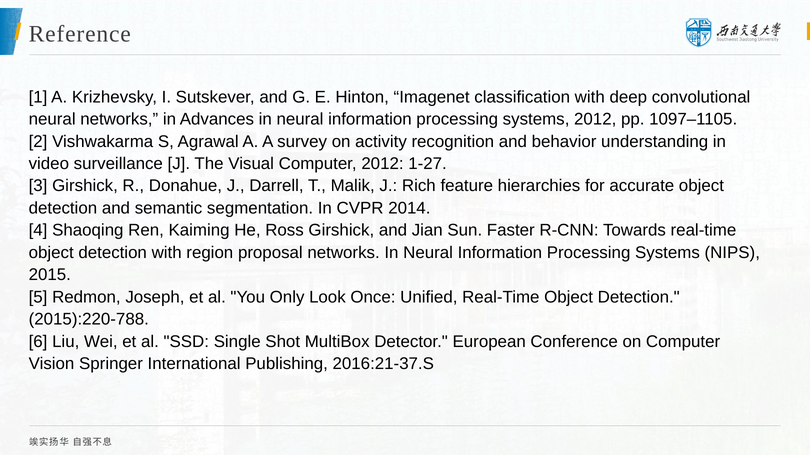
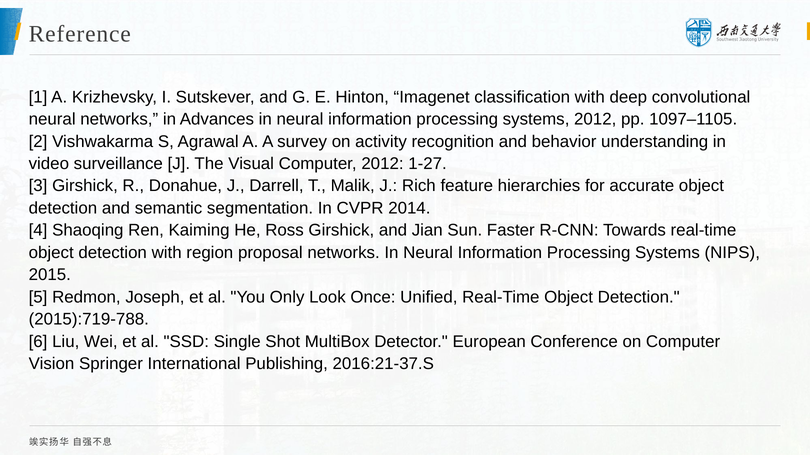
2015):220-788: 2015):220-788 -> 2015):719-788 (89, 320)
